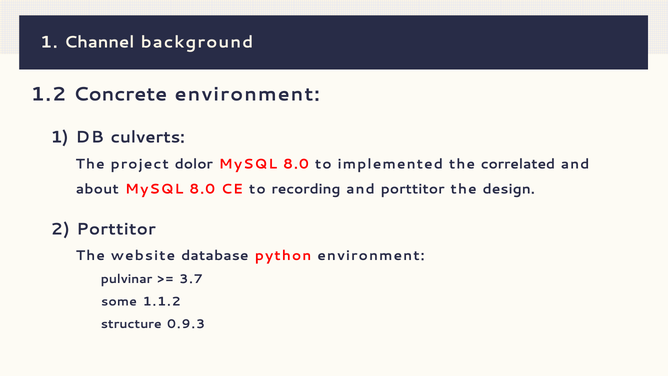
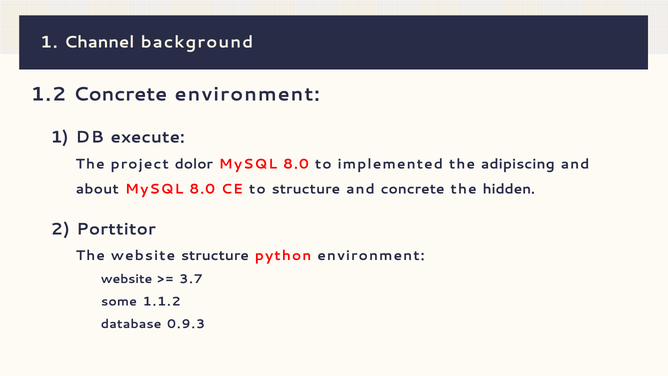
culverts: culverts -> execute (148, 137)
correlated: correlated -> adipiscing (518, 164)
to recording: recording -> structure (306, 189)
and porttitor: porttitor -> concrete (413, 189)
design: design -> hidden (509, 189)
website database: database -> structure (215, 255)
pulvinar: pulvinar -> website (127, 279)
structure: structure -> database (131, 324)
